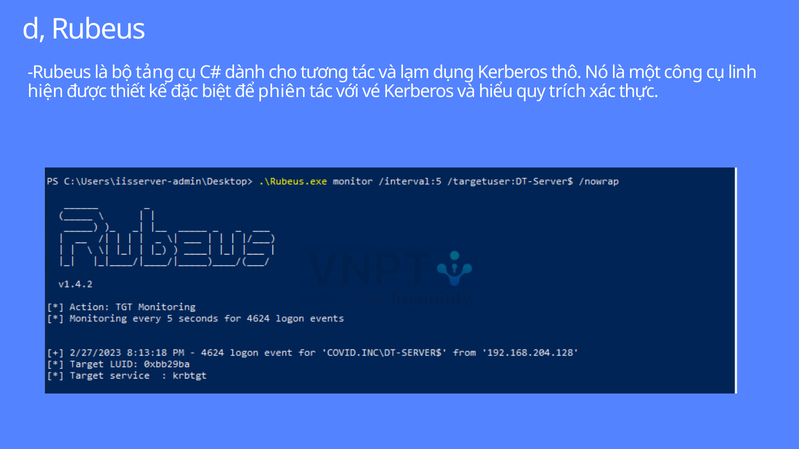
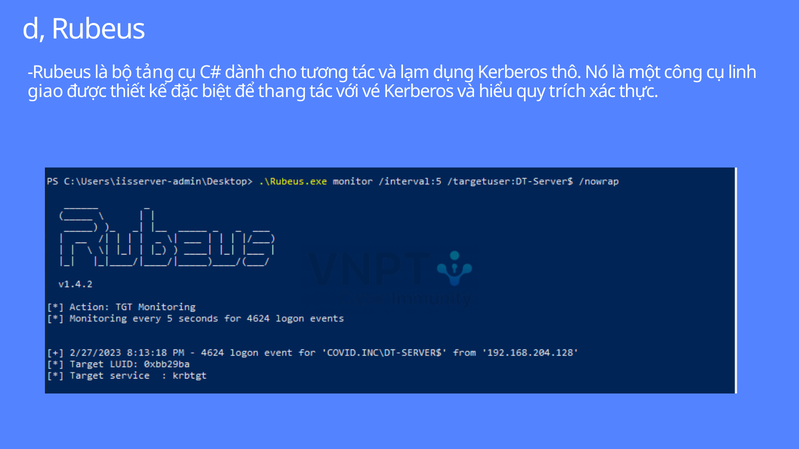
hiện: hiện -> giao (45, 92)
phiên: phiên -> thang (282, 92)
